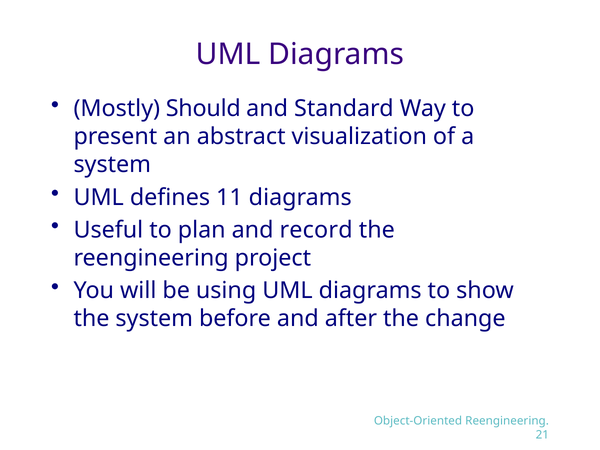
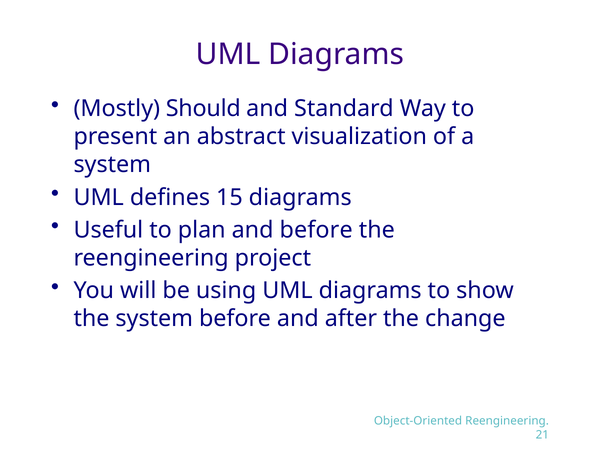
11: 11 -> 15 (229, 197)
and record: record -> before (316, 230)
